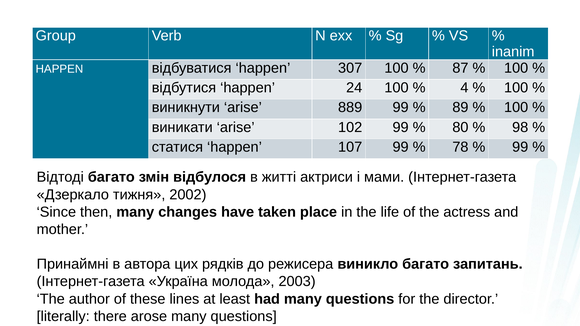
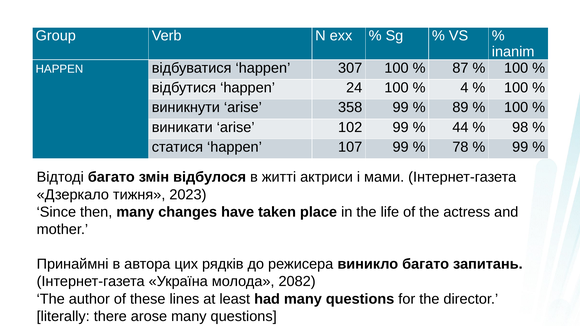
889: 889 -> 358 (350, 108)
80: 80 -> 44 (460, 127)
2002: 2002 -> 2023 (188, 195)
2003: 2003 -> 2082 (297, 282)
